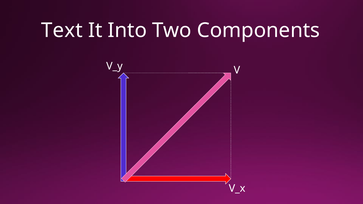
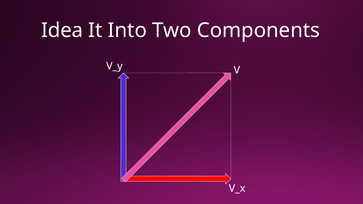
Text: Text -> Idea (62, 30)
